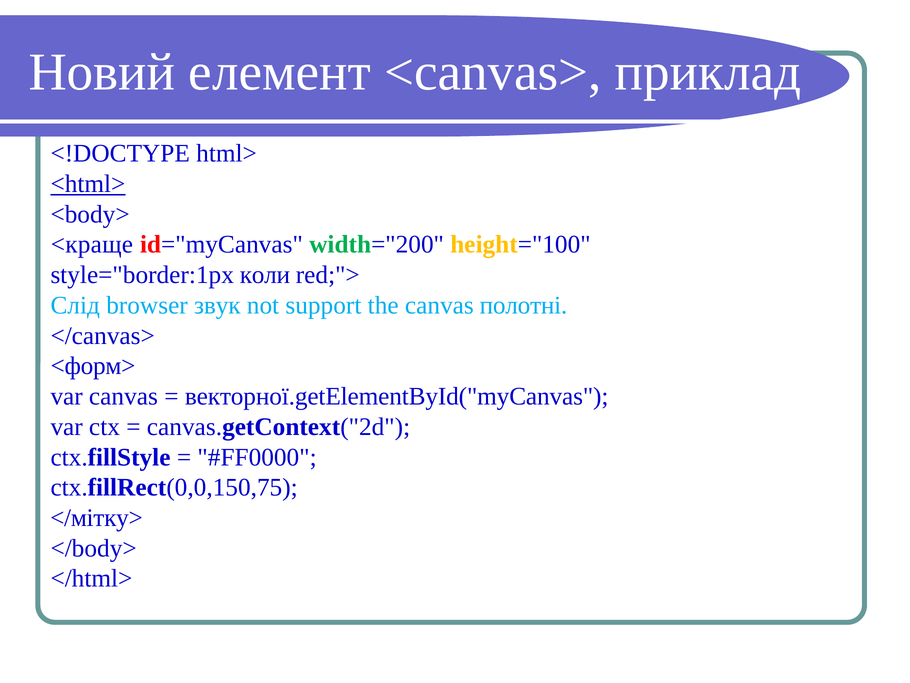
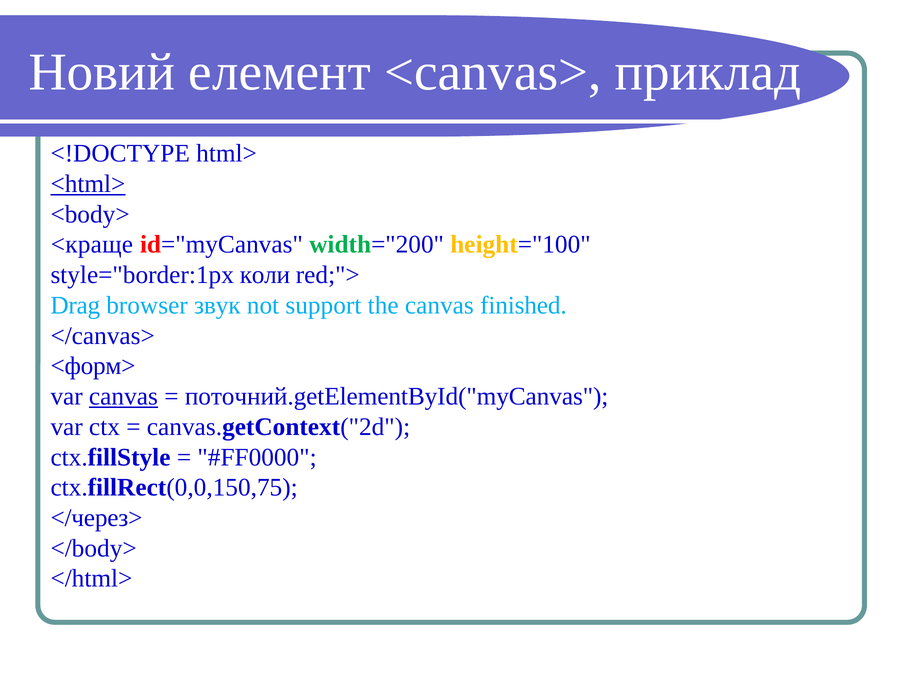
Слід: Слід -> Drag (75, 305)
полотні: полотні -> finished (523, 305)
canvas underline: none -> present (123, 396)
векторної.getElementById("myCanvas: векторної.getElementById("myCanvas -> поточний.getElementById("myCanvas (397, 396)
</мітку>: </мітку> -> </через> (96, 518)
